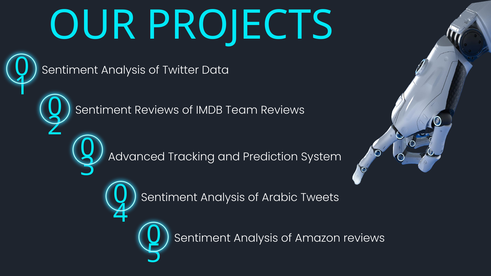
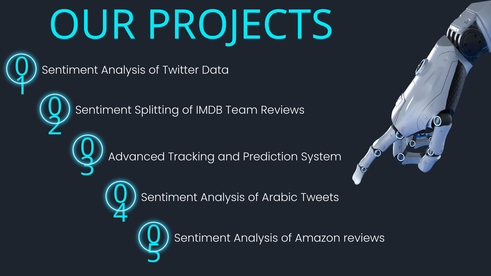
Sentiment Reviews: Reviews -> Splitting (157, 110)
